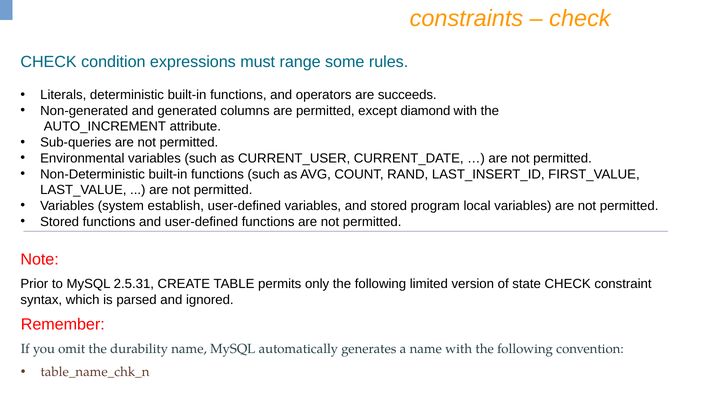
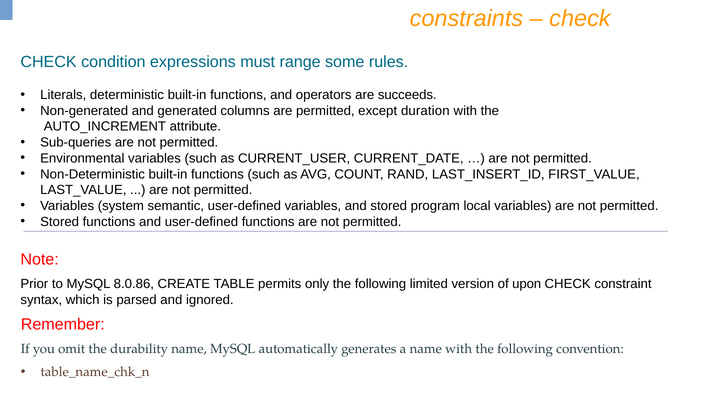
diamond: diamond -> duration (425, 111)
establish: establish -> semantic (176, 206)
2.5.31: 2.5.31 -> 8.0.86 (134, 284)
state: state -> upon (527, 284)
